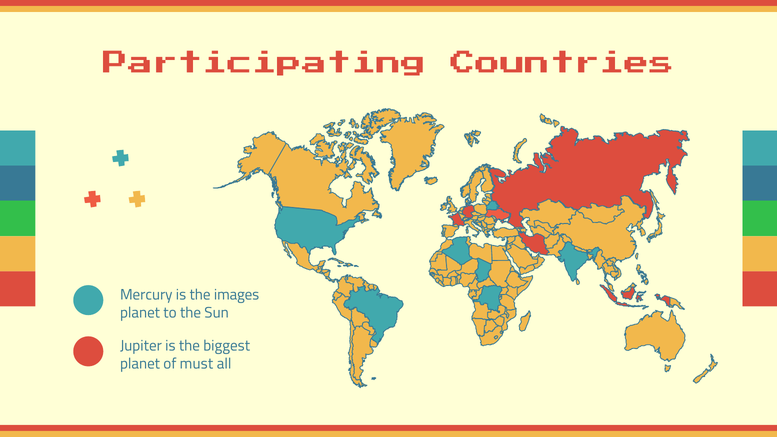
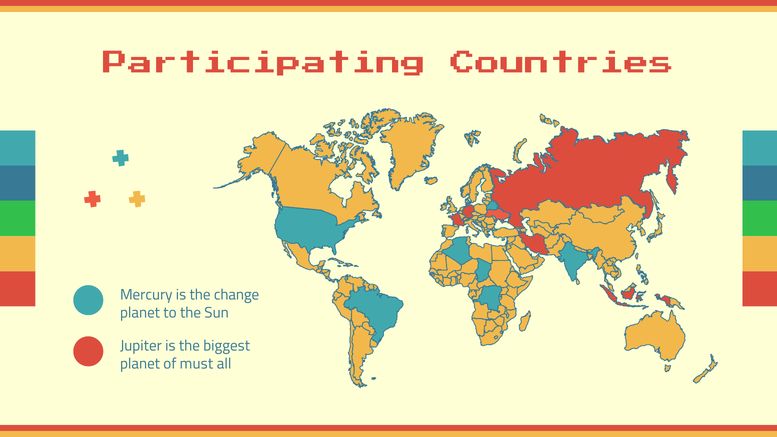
images: images -> change (237, 295)
